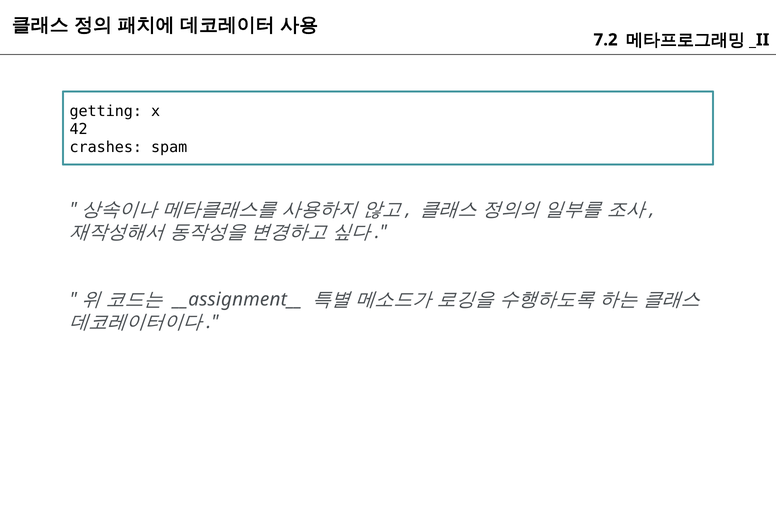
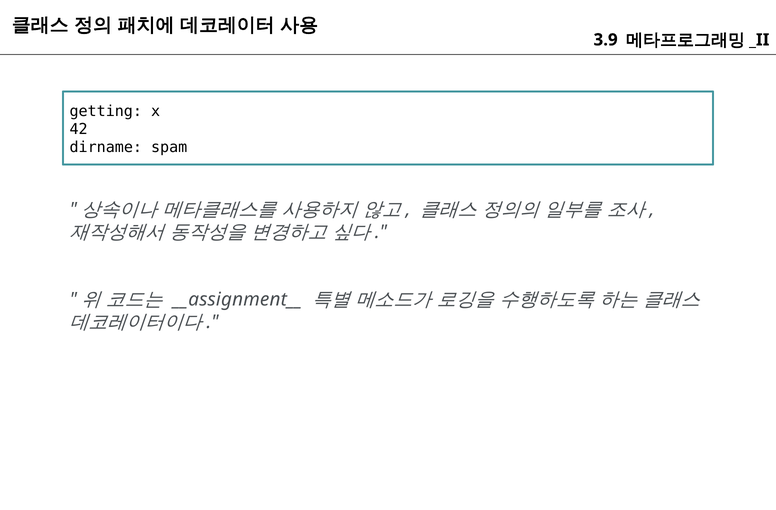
7.2: 7.2 -> 3.9 (606, 40)
crashes: crashes -> dirname (106, 147)
